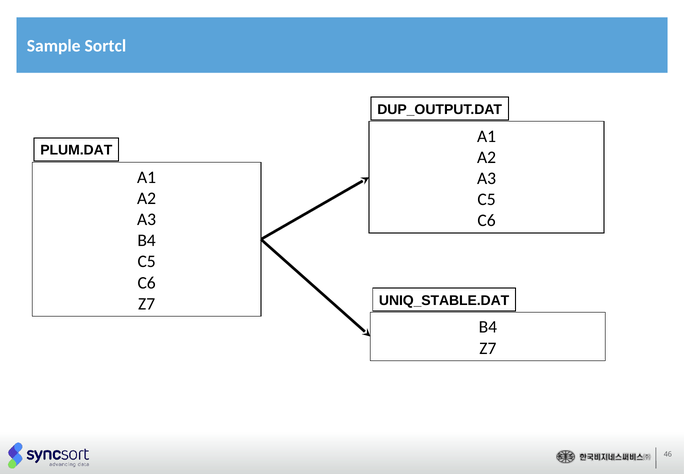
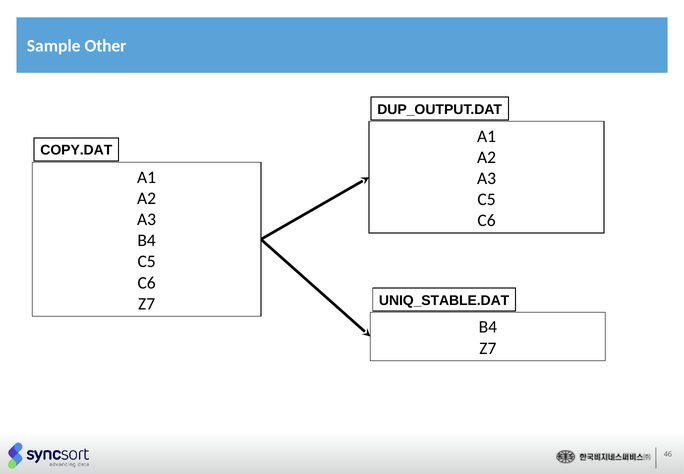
Sortcl: Sortcl -> Other (105, 46)
PLUM.DAT: PLUM.DAT -> COPY.DAT (76, 150)
